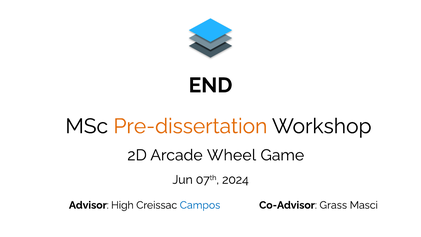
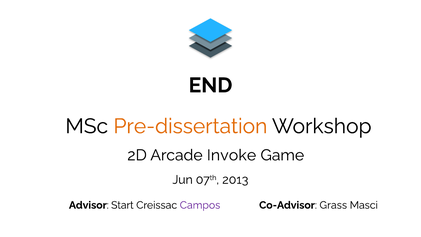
Wheel: Wheel -> Invoke (231, 155)
2024: 2024 -> 2013 (235, 180)
High: High -> Start (122, 205)
Campos colour: blue -> purple (200, 205)
